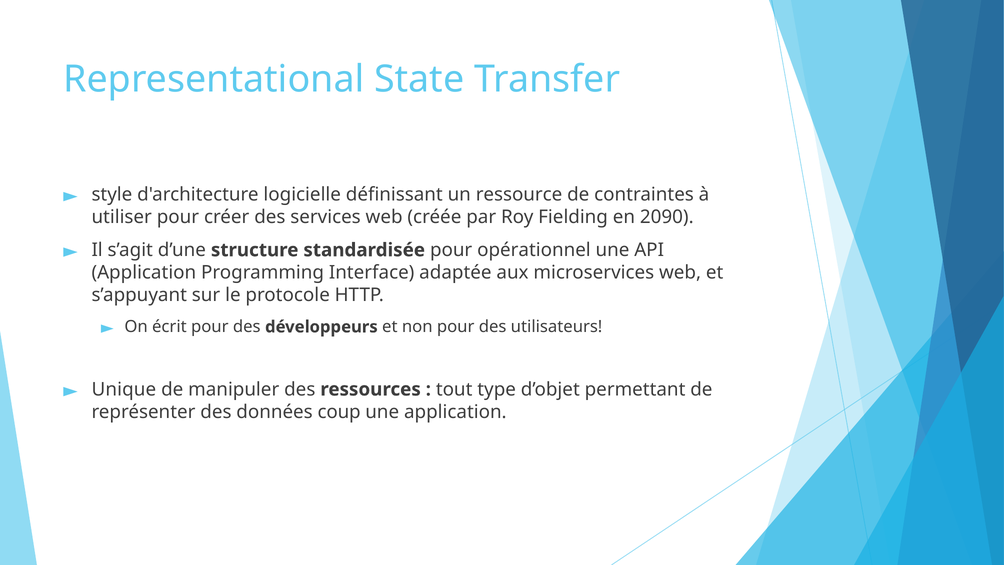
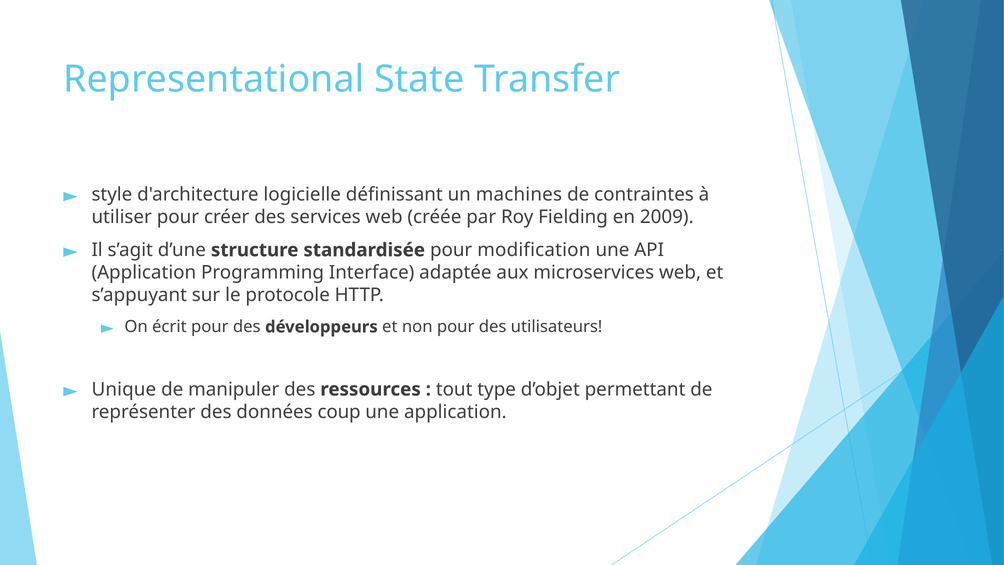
ressource: ressource -> machines (519, 194)
2090: 2090 -> 2009 (667, 217)
opérationnel: opérationnel -> modification (534, 250)
